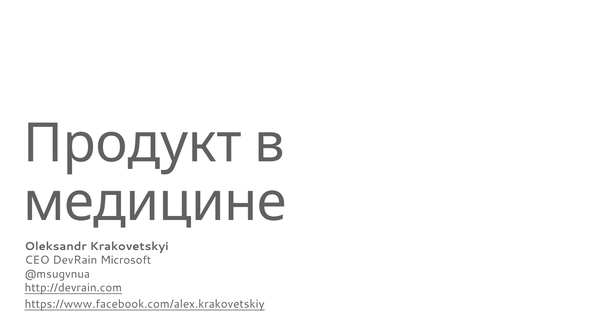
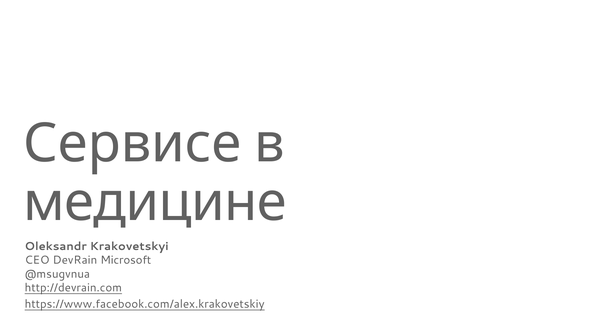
Продукт: Продукт -> Сервисе (132, 144)
